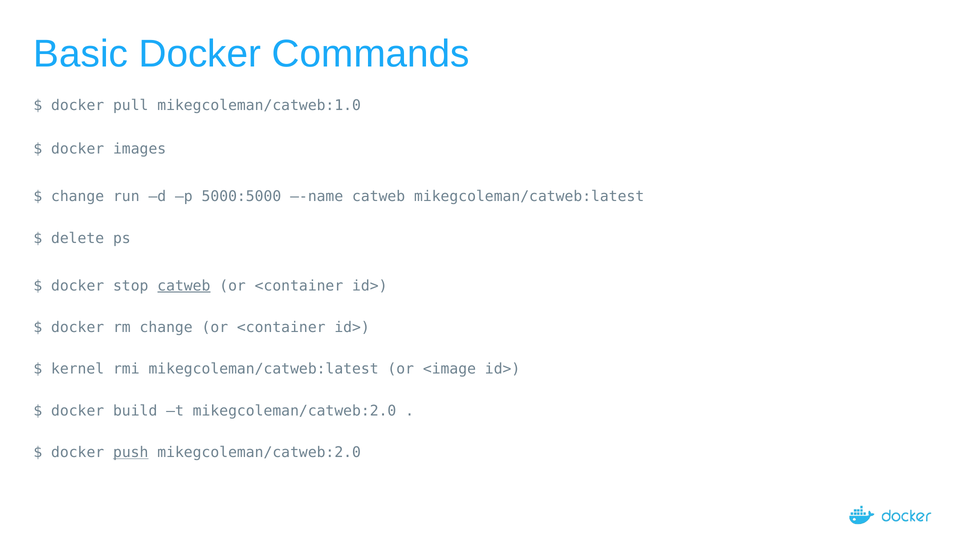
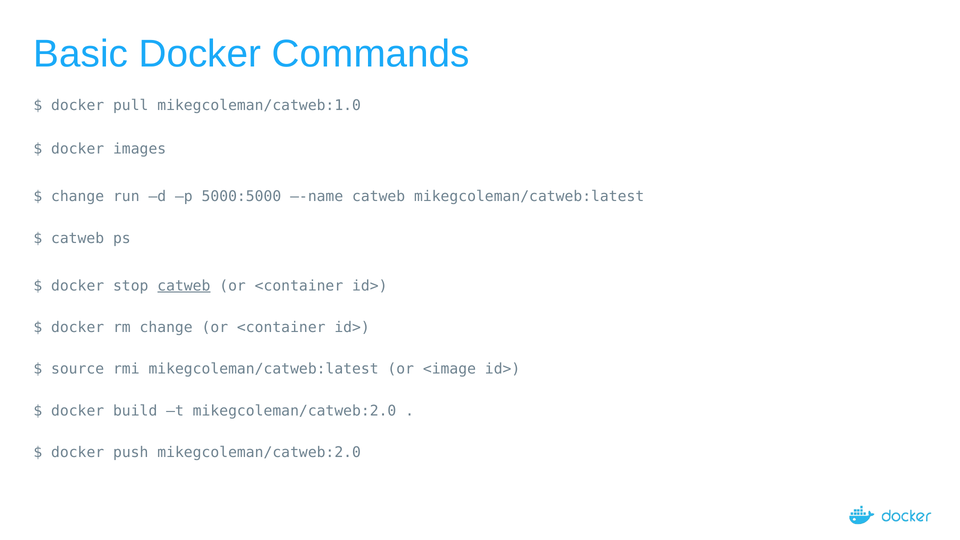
delete: delete -> catweb (78, 238)
kernel: kernel -> source (78, 369)
push underline: present -> none (131, 452)
